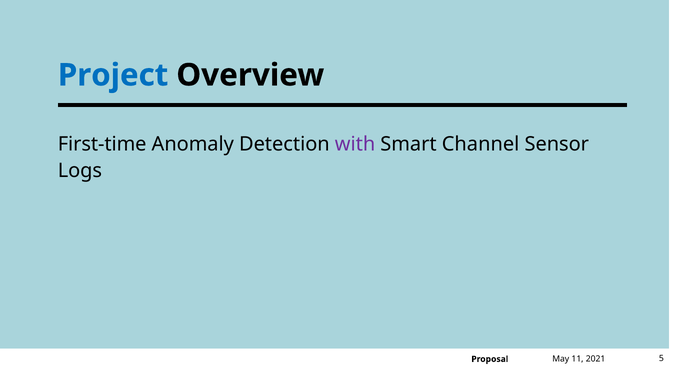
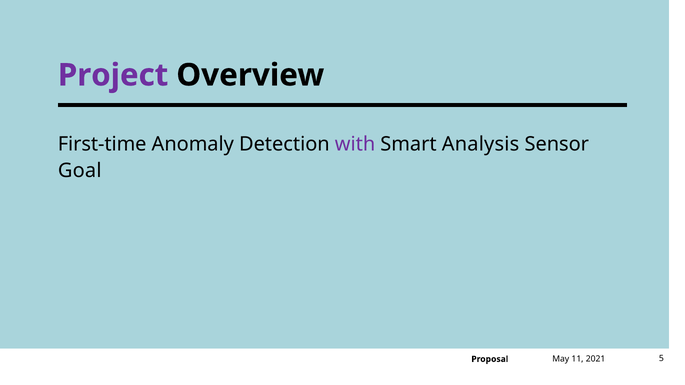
Project colour: blue -> purple (113, 75)
Channel: Channel -> Analysis (481, 144)
Logs: Logs -> Goal (80, 171)
